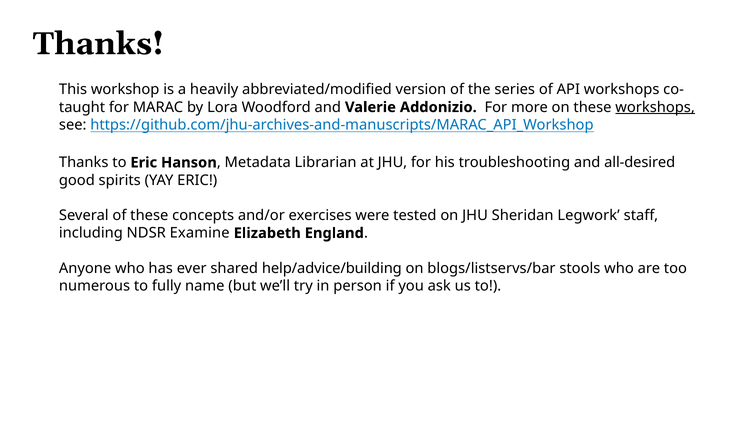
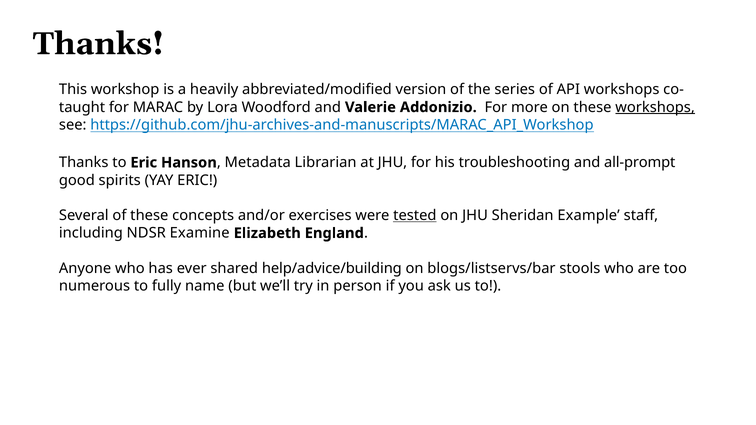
all-desired: all-desired -> all-prompt (640, 163)
tested underline: none -> present (415, 216)
Legwork: Legwork -> Example (589, 216)
